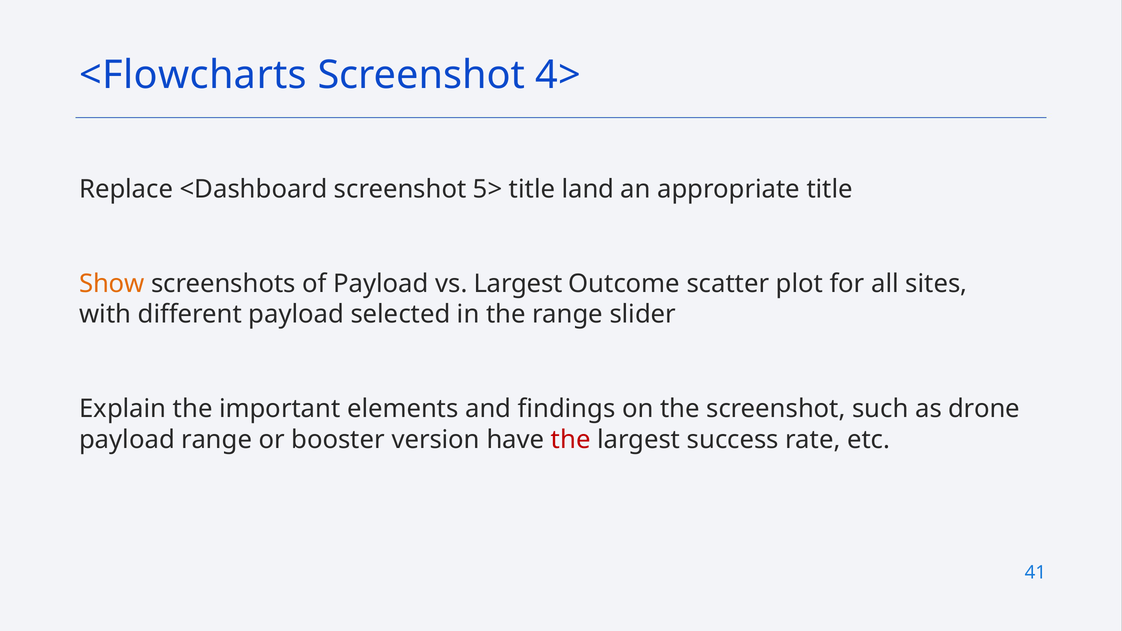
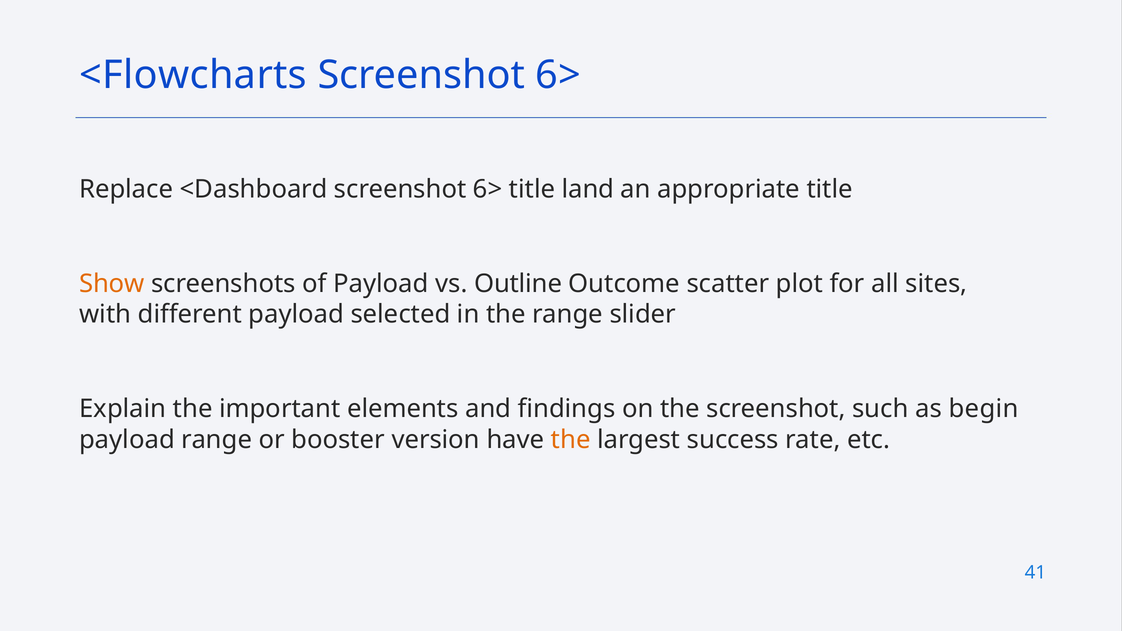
4>: 4> -> 6> (558, 75)
<Dashboard screenshot 5>: 5> -> 6> (488, 189)
vs Largest: Largest -> Outline (518, 284)
drone: drone -> begin (984, 409)
the colour: red -> orange (571, 440)
